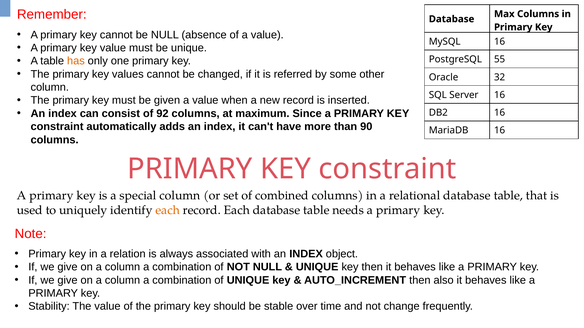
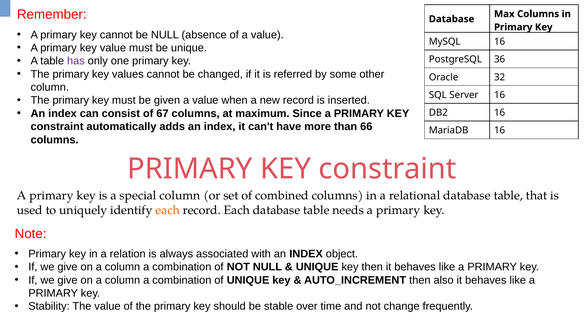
has colour: orange -> purple (76, 61)
55: 55 -> 36 (500, 60)
92: 92 -> 67 (162, 114)
90: 90 -> 66 (366, 127)
